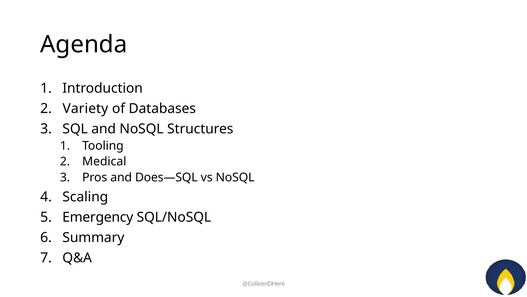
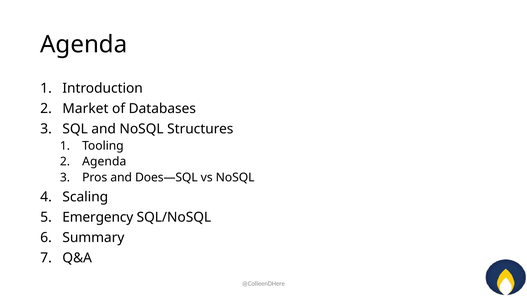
Variety: Variety -> Market (85, 109)
Medical: Medical -> Agenda (104, 161)
